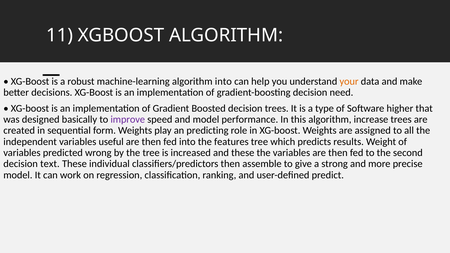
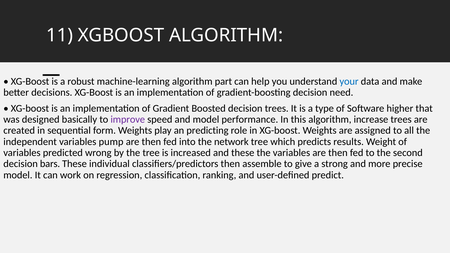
algorithm into: into -> part (223, 81)
your colour: orange -> blue (349, 81)
useful: useful -> pump (111, 142)
features: features -> network (231, 142)
text: text -> bars (50, 164)
